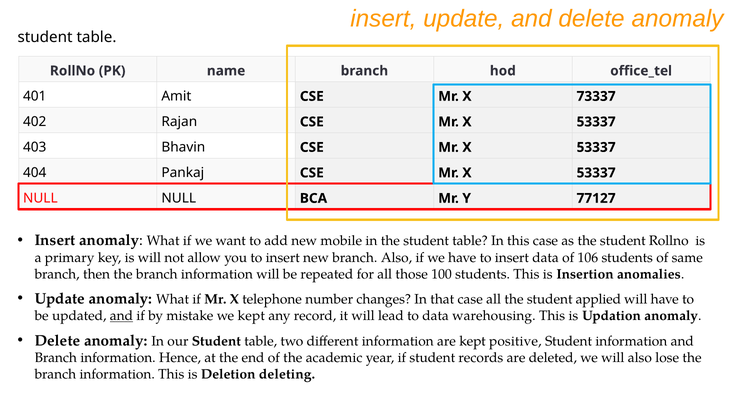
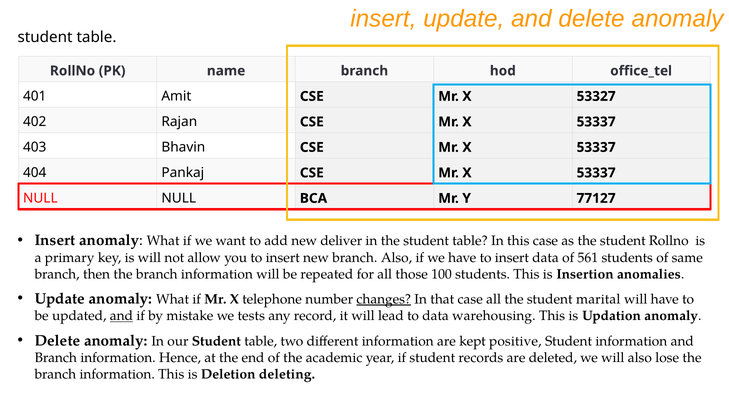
73337: 73337 -> 53327 (596, 96)
mobile: mobile -> deliver (341, 241)
106: 106 -> 561 (588, 258)
changes underline: none -> present (384, 299)
applied: applied -> marital (598, 299)
we kept: kept -> tests (251, 316)
